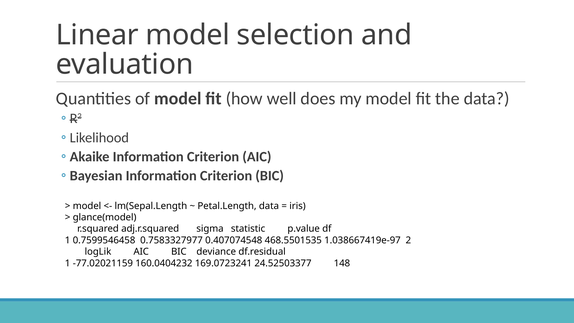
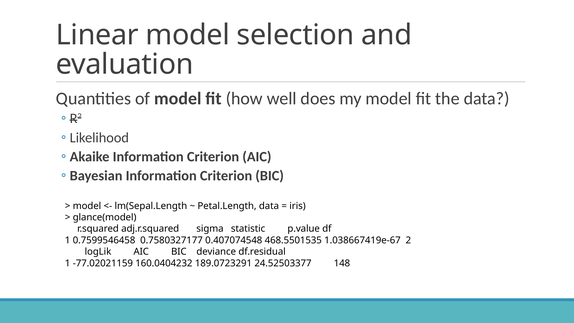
0.7583327977: 0.7583327977 -> 0.7580327177 (172, 240)
1.038667419e-97: 1.038667419e-97 -> 1.038667419e-67 (362, 240)
169.0723241: 169.0723241 -> 189.0723291 (223, 263)
